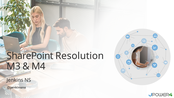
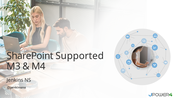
Resolution: Resolution -> Supported (80, 56)
